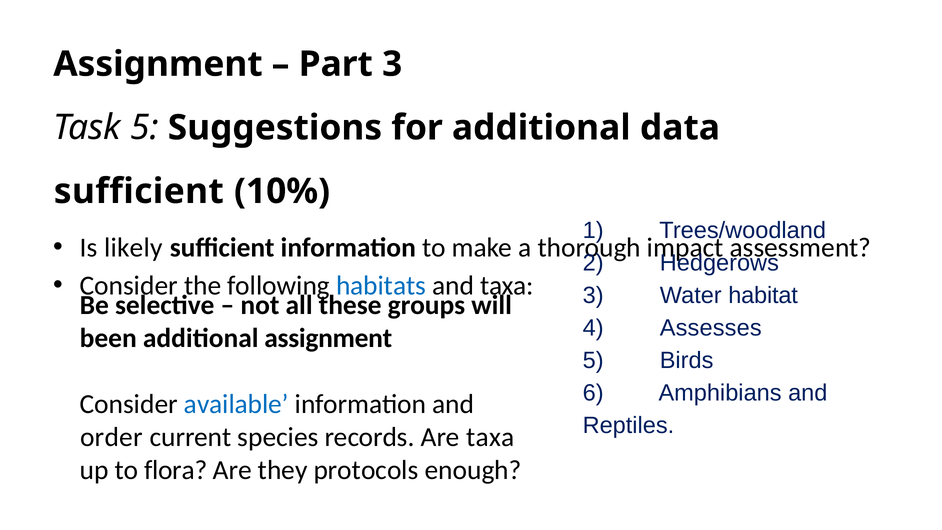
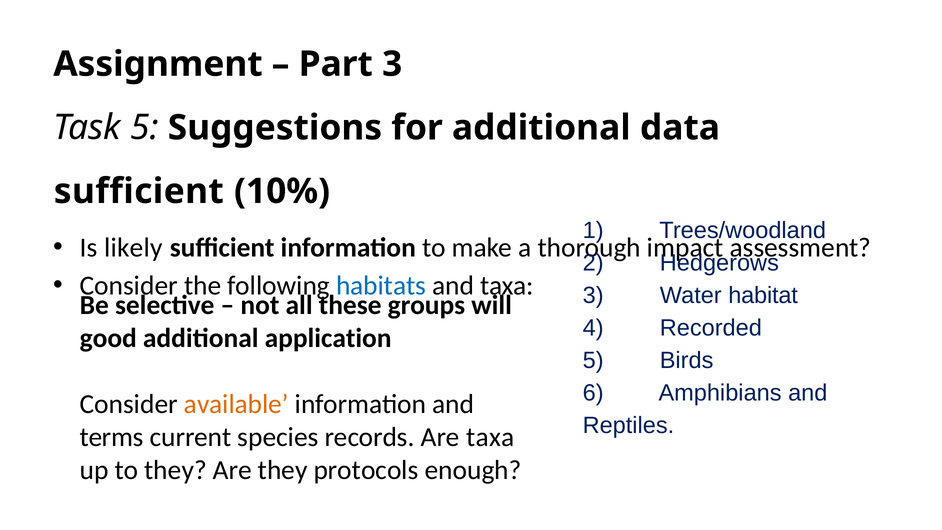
Assesses: Assesses -> Recorded (711, 328)
been: been -> good (108, 338)
additional assignment: assignment -> application (328, 338)
available colour: blue -> orange (236, 404)
order: order -> terms (112, 437)
to flora: flora -> they (176, 470)
